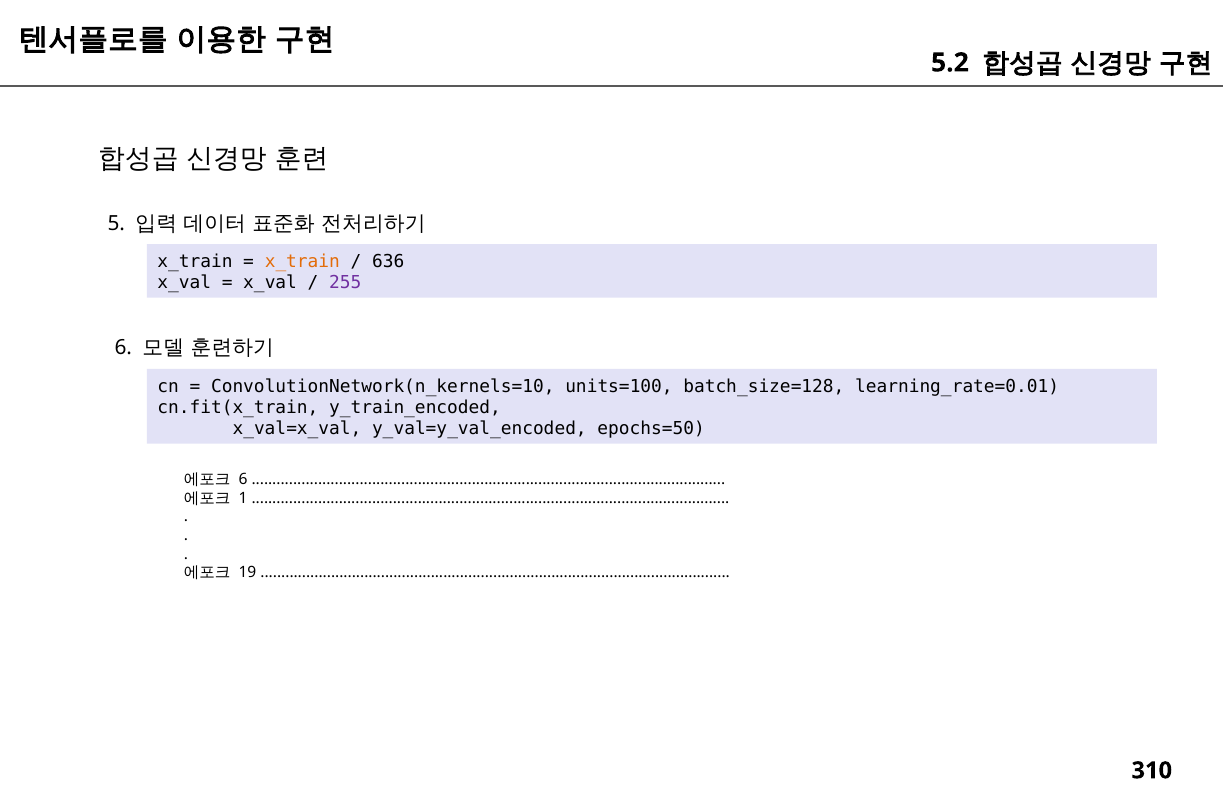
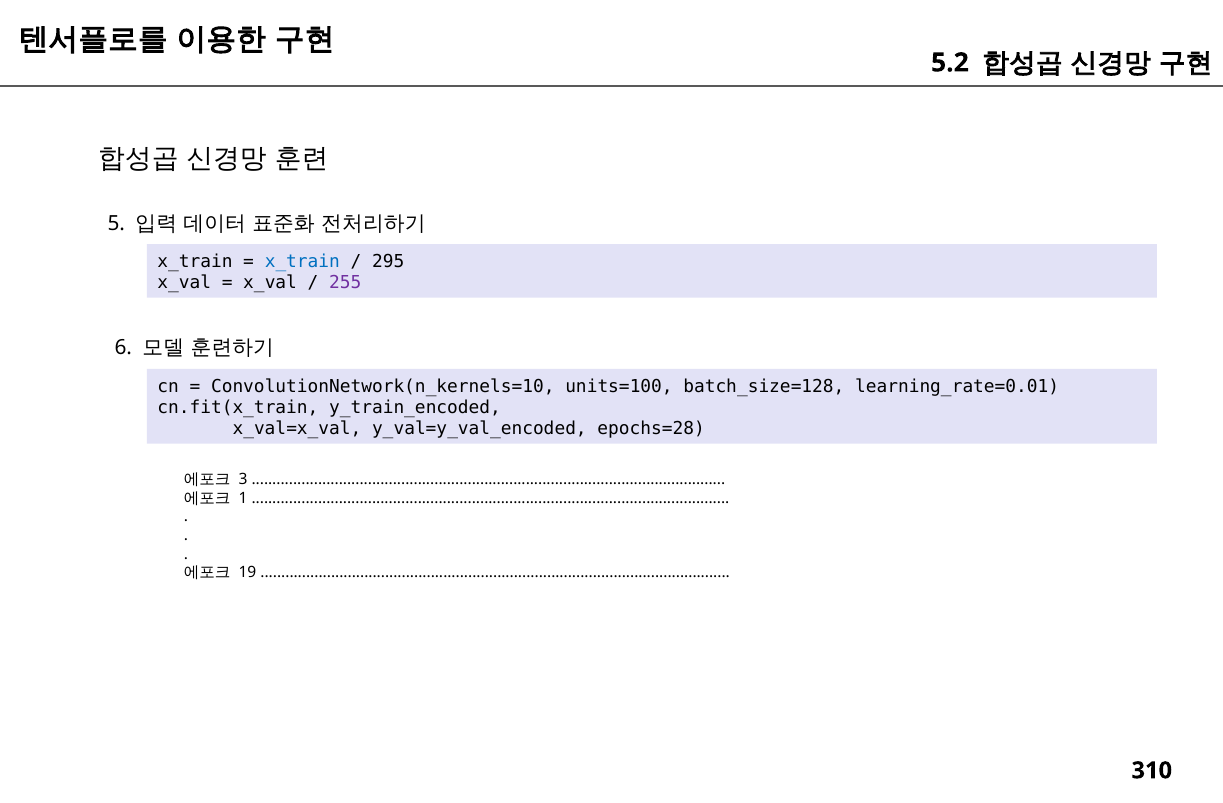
x_train colour: orange -> blue (302, 262)
636: 636 -> 295 (388, 262)
epochs=50: epochs=50 -> epochs=28 (651, 429)
6: 6 -> 3 (243, 479)
